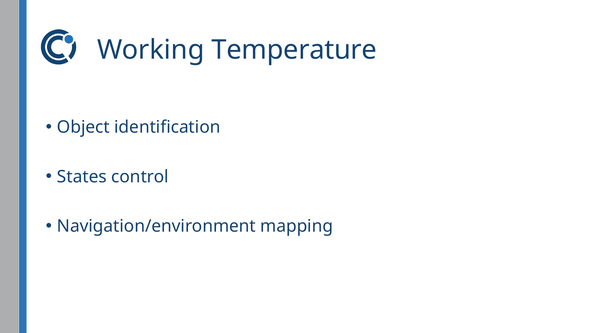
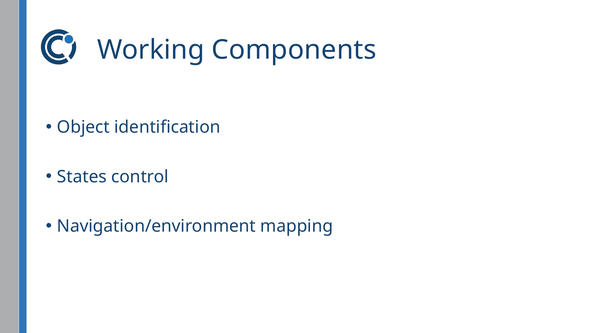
Temperature: Temperature -> Components (294, 50)
